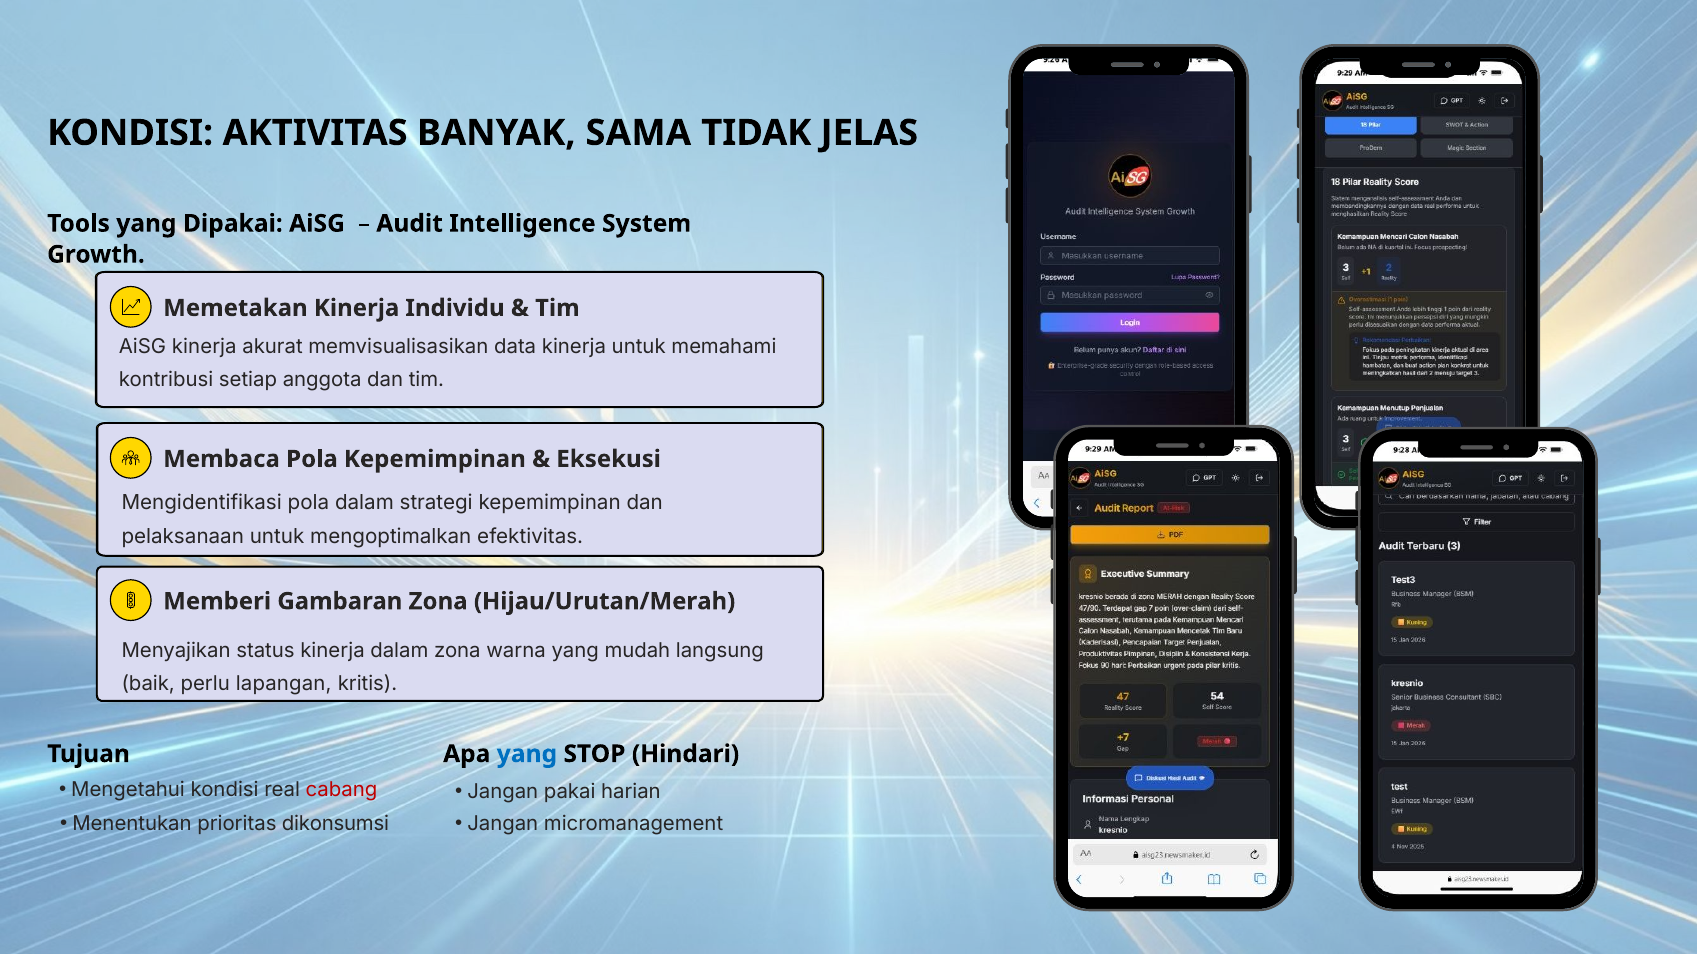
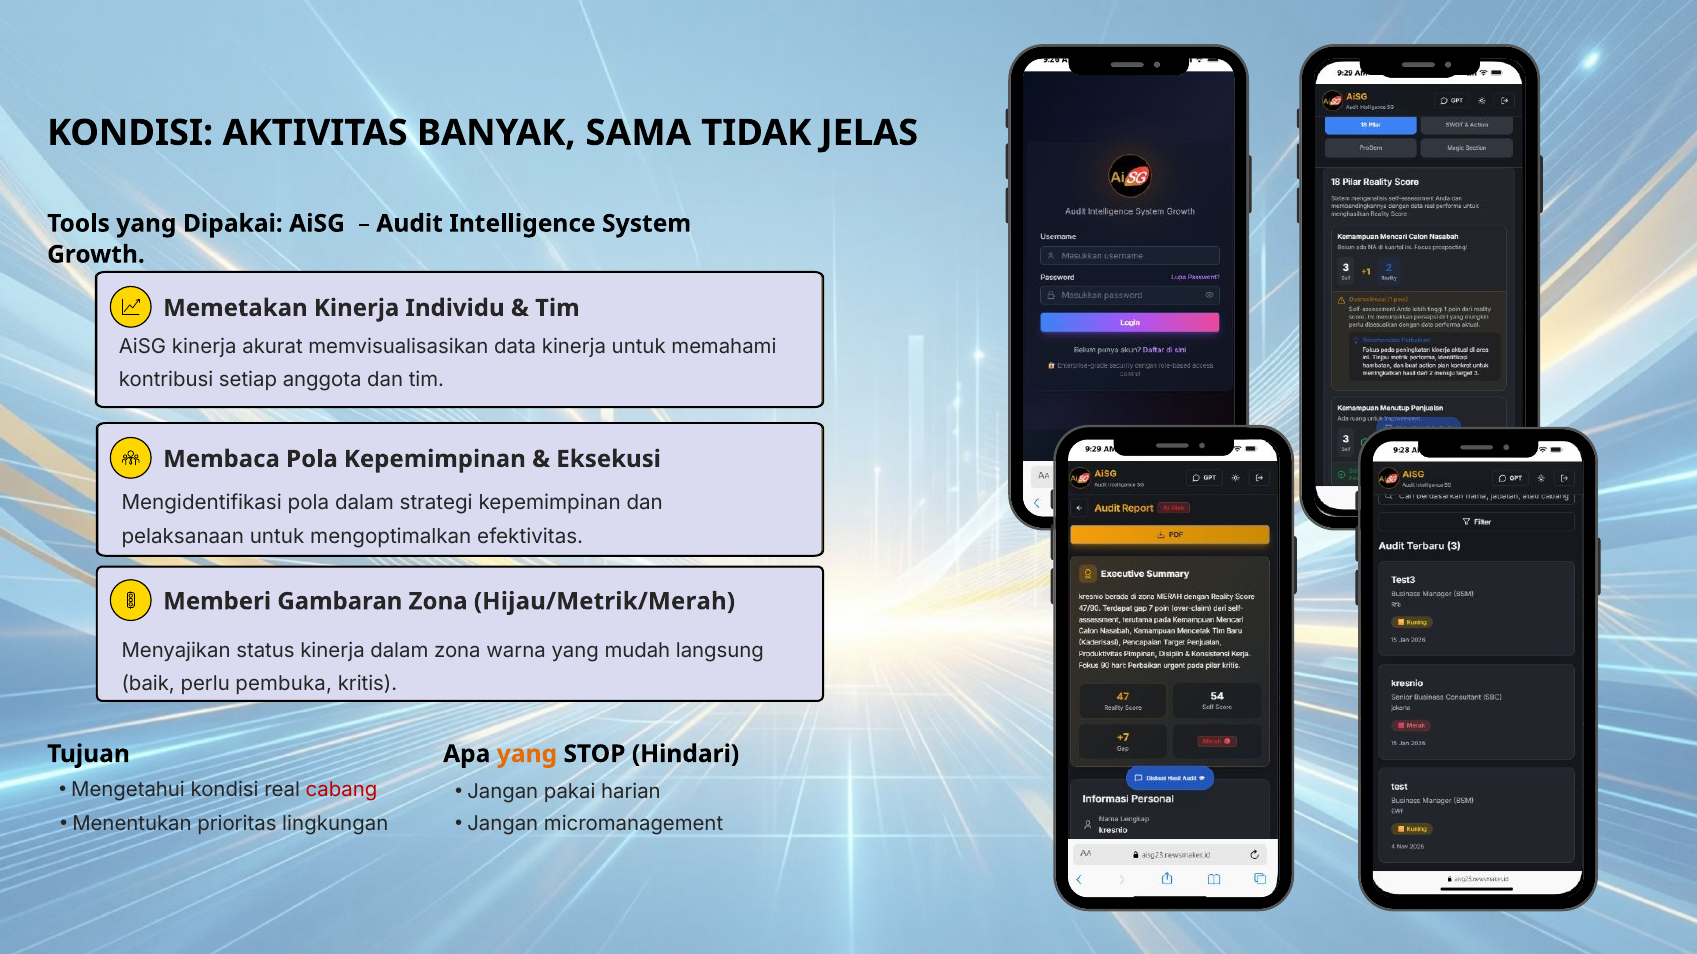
Hijau/Urutan/Merah: Hijau/Urutan/Merah -> Hijau/Metrik/Merah (604, 602)
lapangan: lapangan -> pembuka (284, 684)
yang colour: blue -> orange (527, 754)
dikonsumsi: dikonsumsi -> lingkungan (335, 824)
